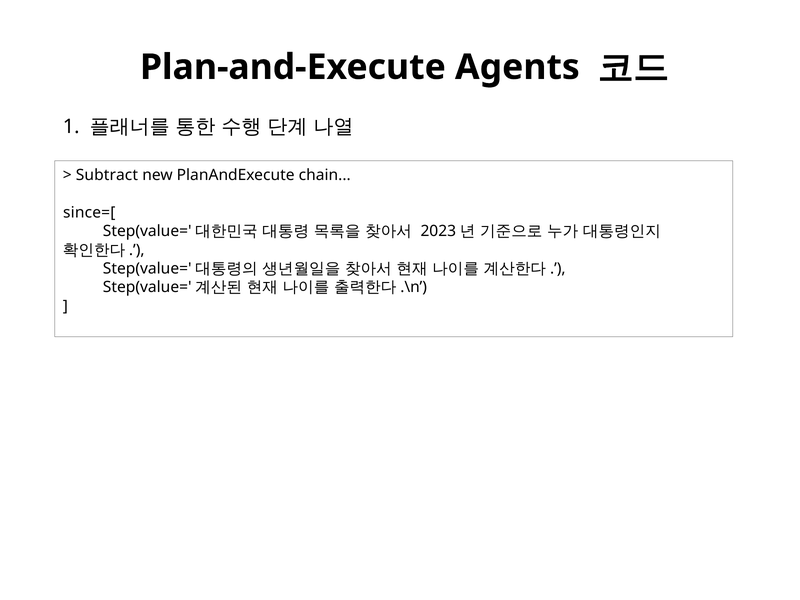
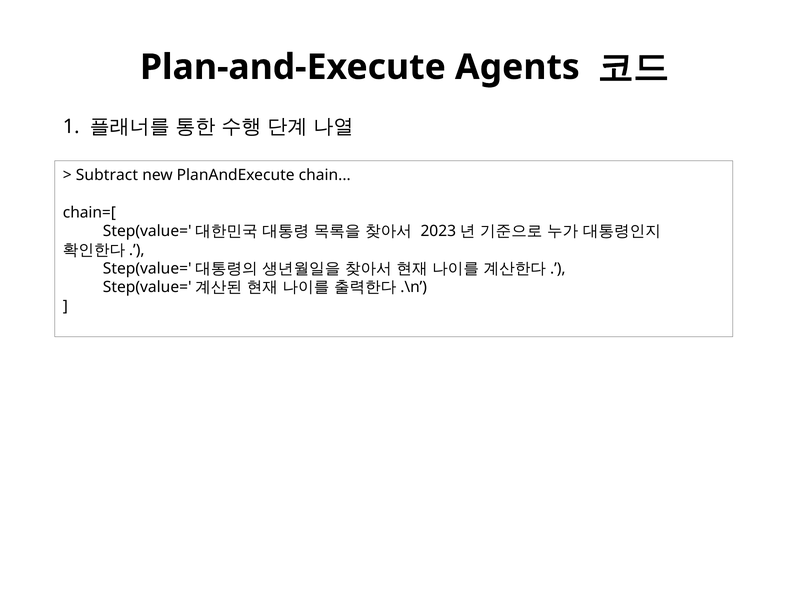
since=[: since=[ -> chain=[ (89, 213)
